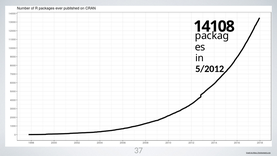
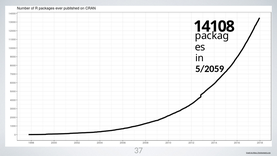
5/2012: 5/2012 -> 5/2059 (210, 69)
